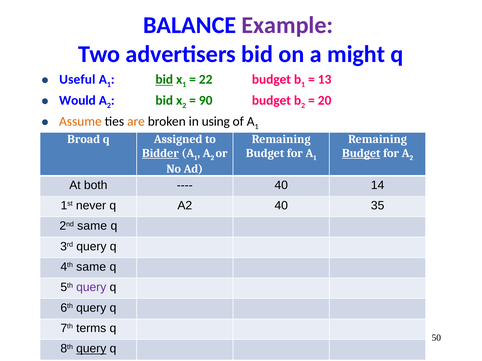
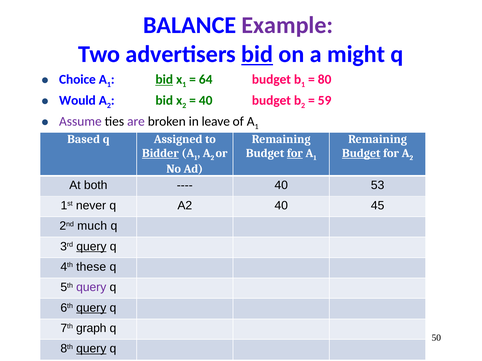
bid underline: none -> present (257, 54)
Useful: Useful -> Choice (77, 80)
22: 22 -> 64 (206, 80)
13: 13 -> 80 (325, 80)
90: 90 -> 40 (206, 101)
20: 20 -> 59 (325, 101)
Assume colour: orange -> purple (80, 122)
are colour: orange -> purple (136, 122)
using: using -> leave (216, 122)
Broad: Broad -> Based (84, 139)
for underline: none -> present (295, 153)
14: 14 -> 53 (378, 185)
35: 35 -> 45 (378, 206)
2nd same: same -> much (92, 226)
query underline: none -> present (91, 247)
4th same: same -> these (91, 267)
query underline: none -> present (91, 308)
terms: terms -> graph (91, 329)
